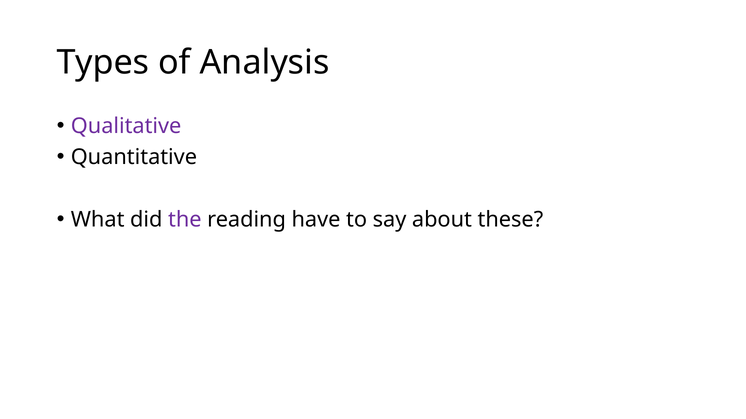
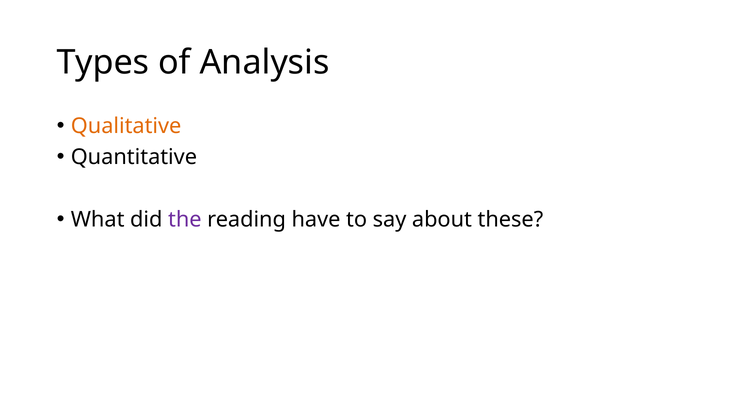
Qualitative colour: purple -> orange (126, 126)
